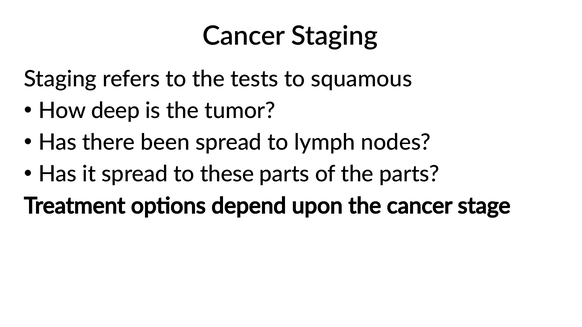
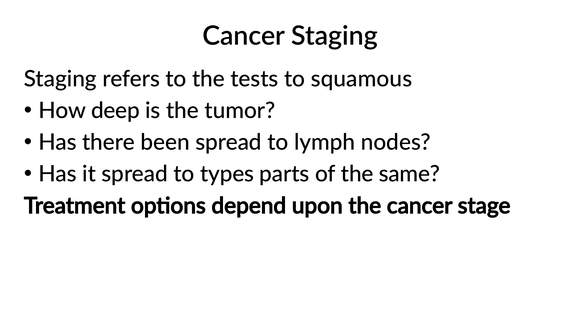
these: these -> types (227, 174)
the parts: parts -> same (409, 174)
